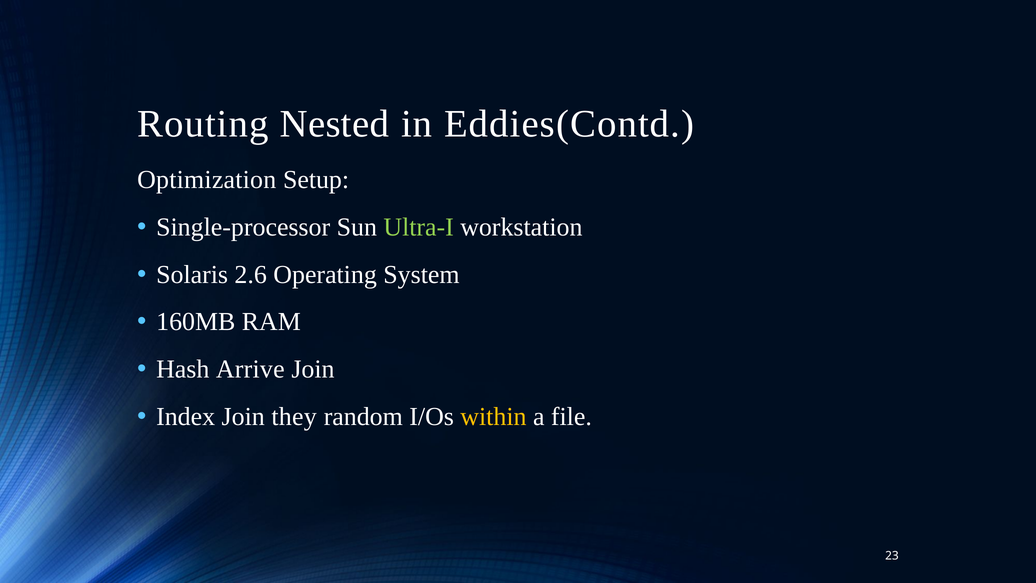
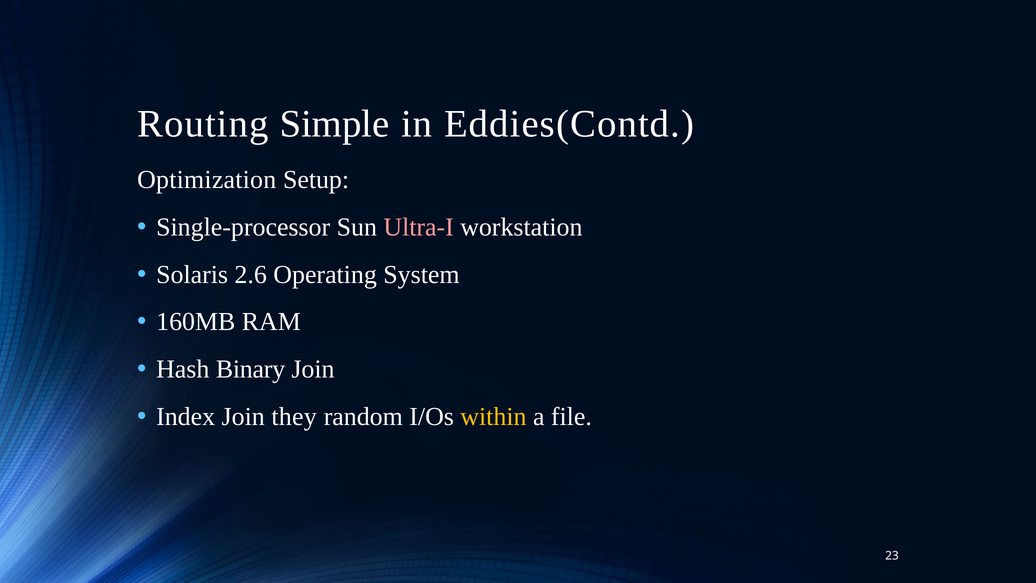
Nested: Nested -> Simple (335, 124)
Ultra-I colour: light green -> pink (419, 227)
Arrive: Arrive -> Binary (251, 369)
